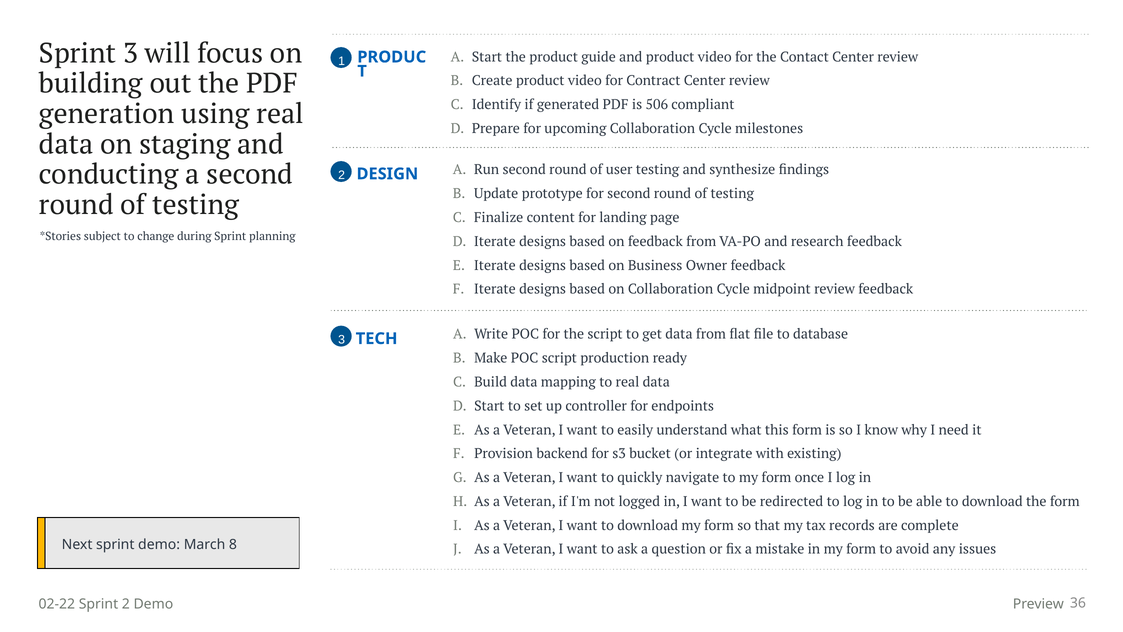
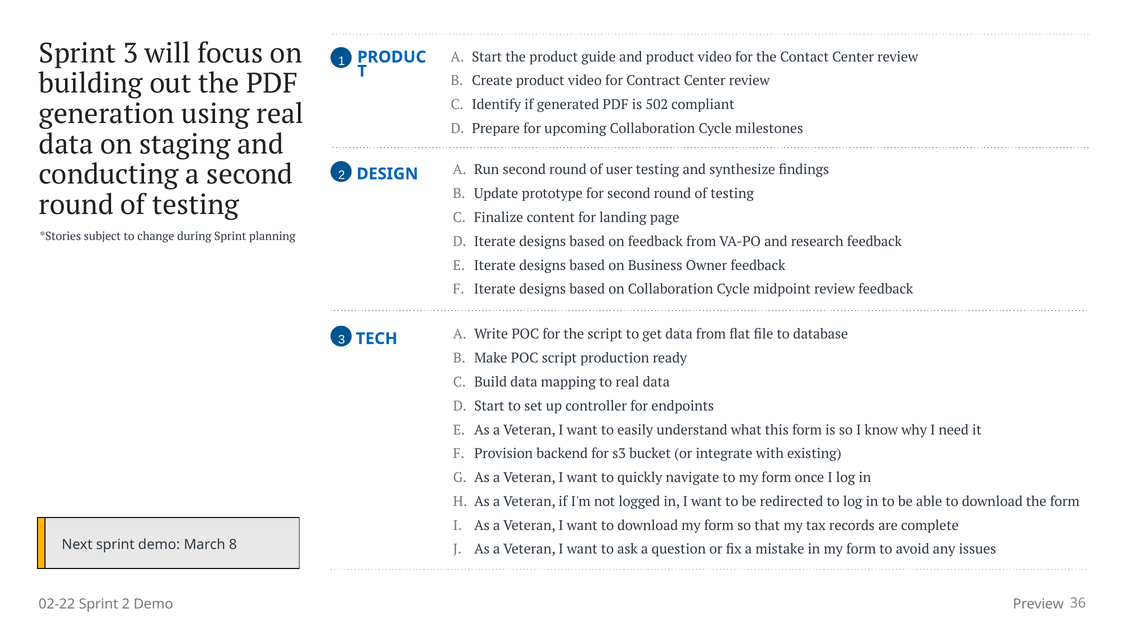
506: 506 -> 502 (657, 105)
